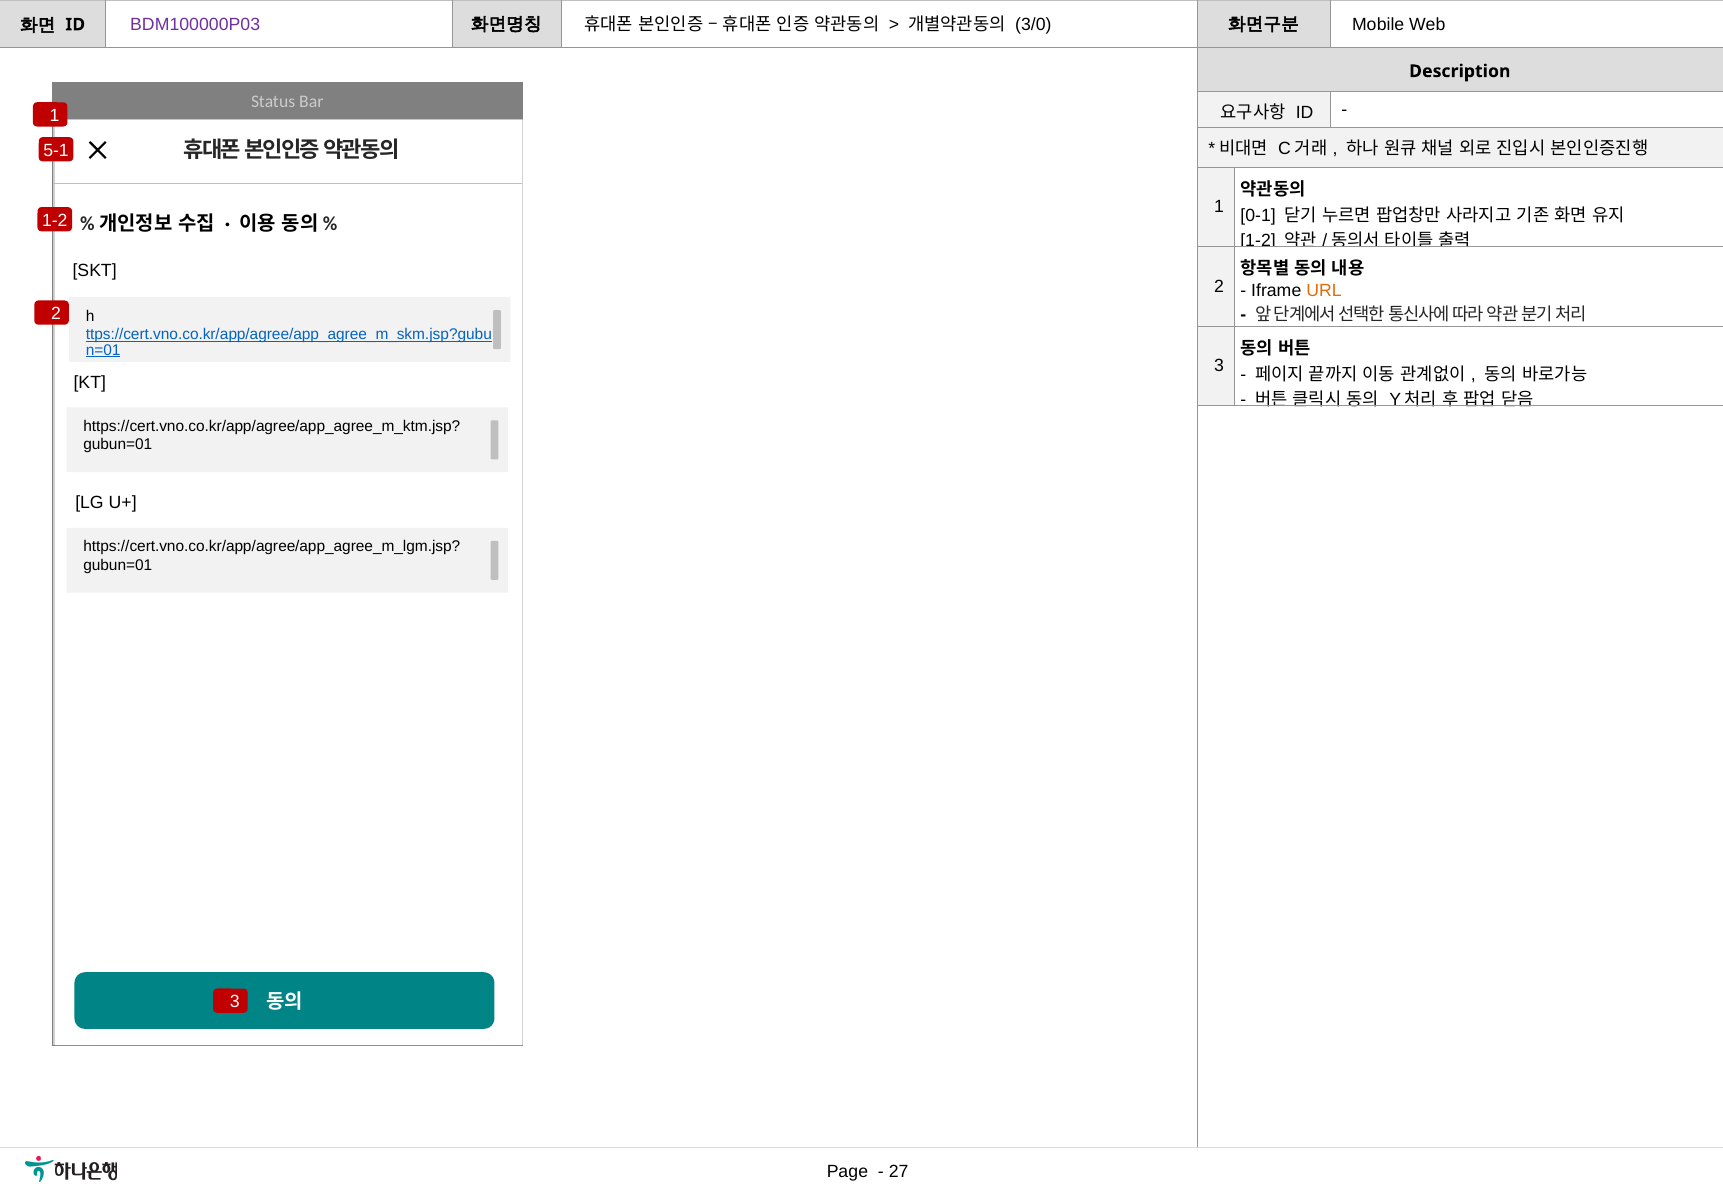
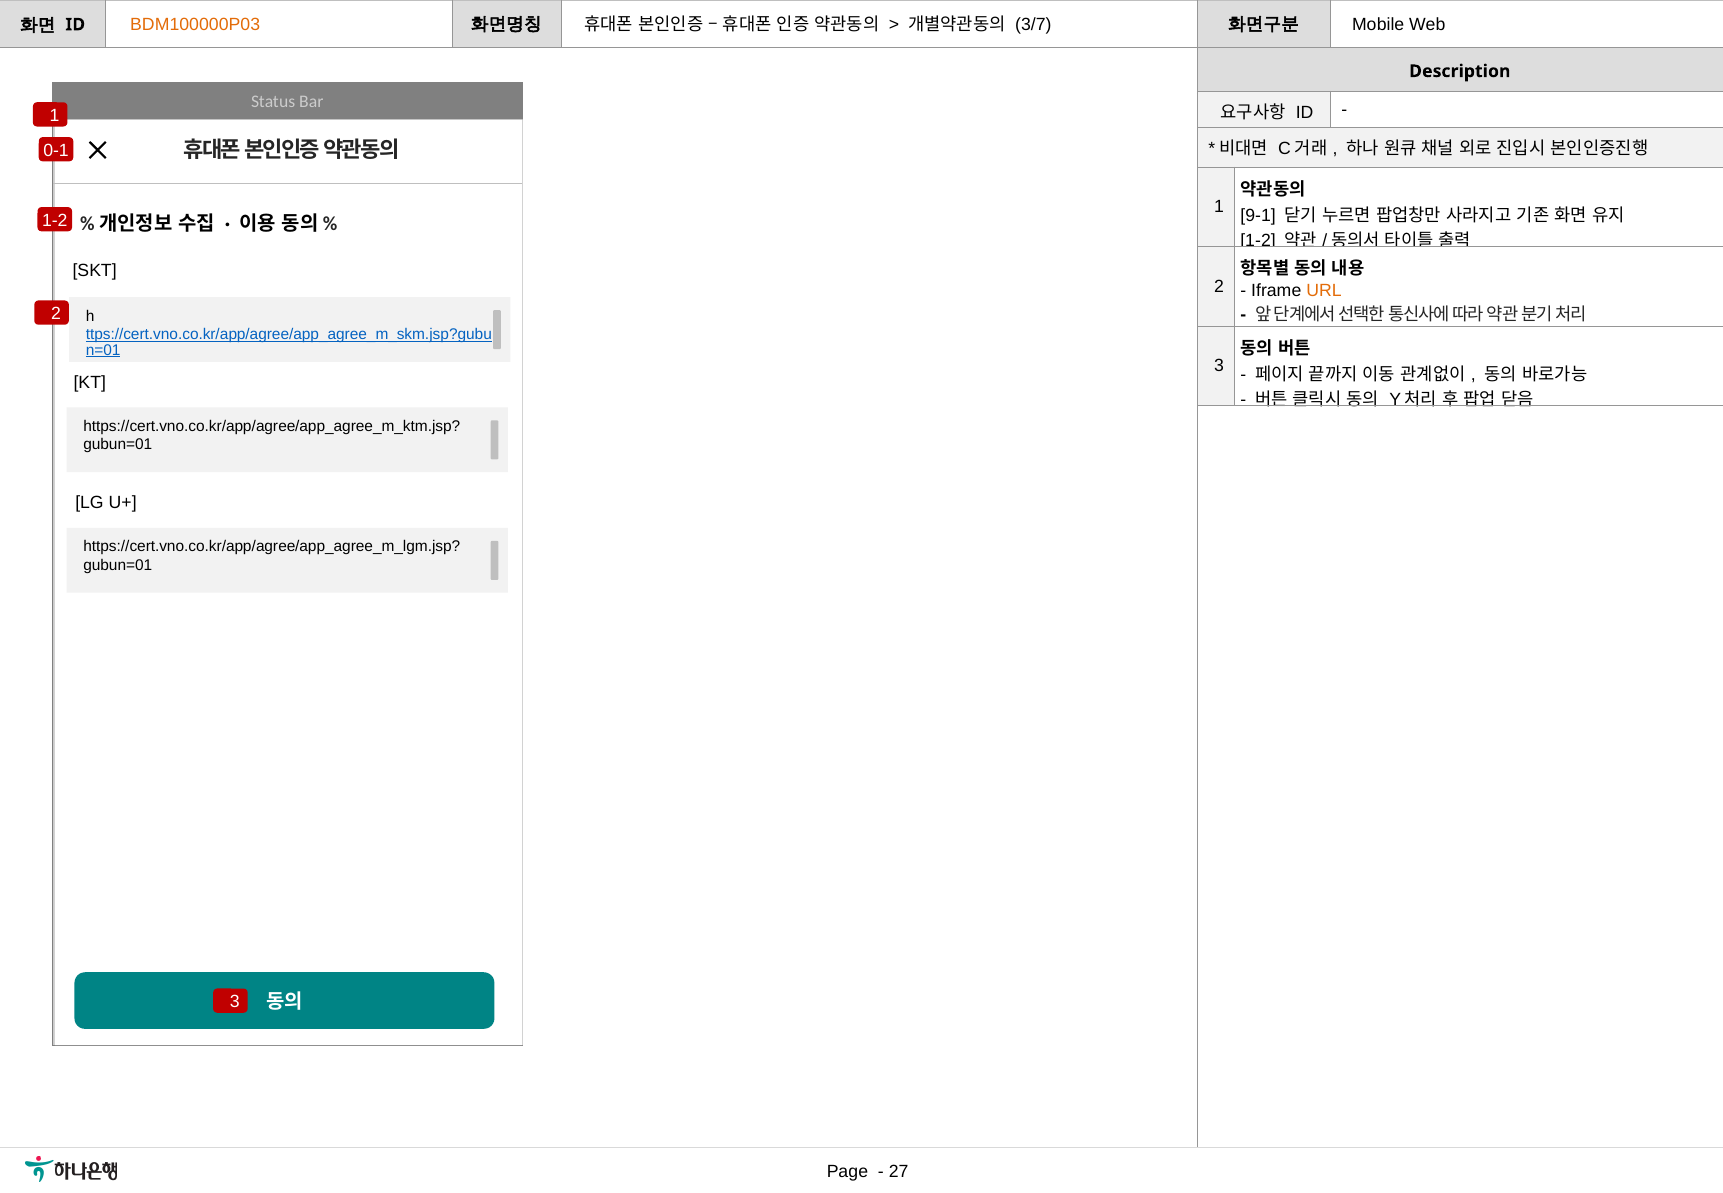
BDM100000P03 colour: purple -> orange (195, 24)
3/0: 3/0 -> 3/7 (1033, 24)
5-1: 5-1 -> 0-1 (56, 150)
0-1: 0-1 -> 9-1 (1258, 215)
